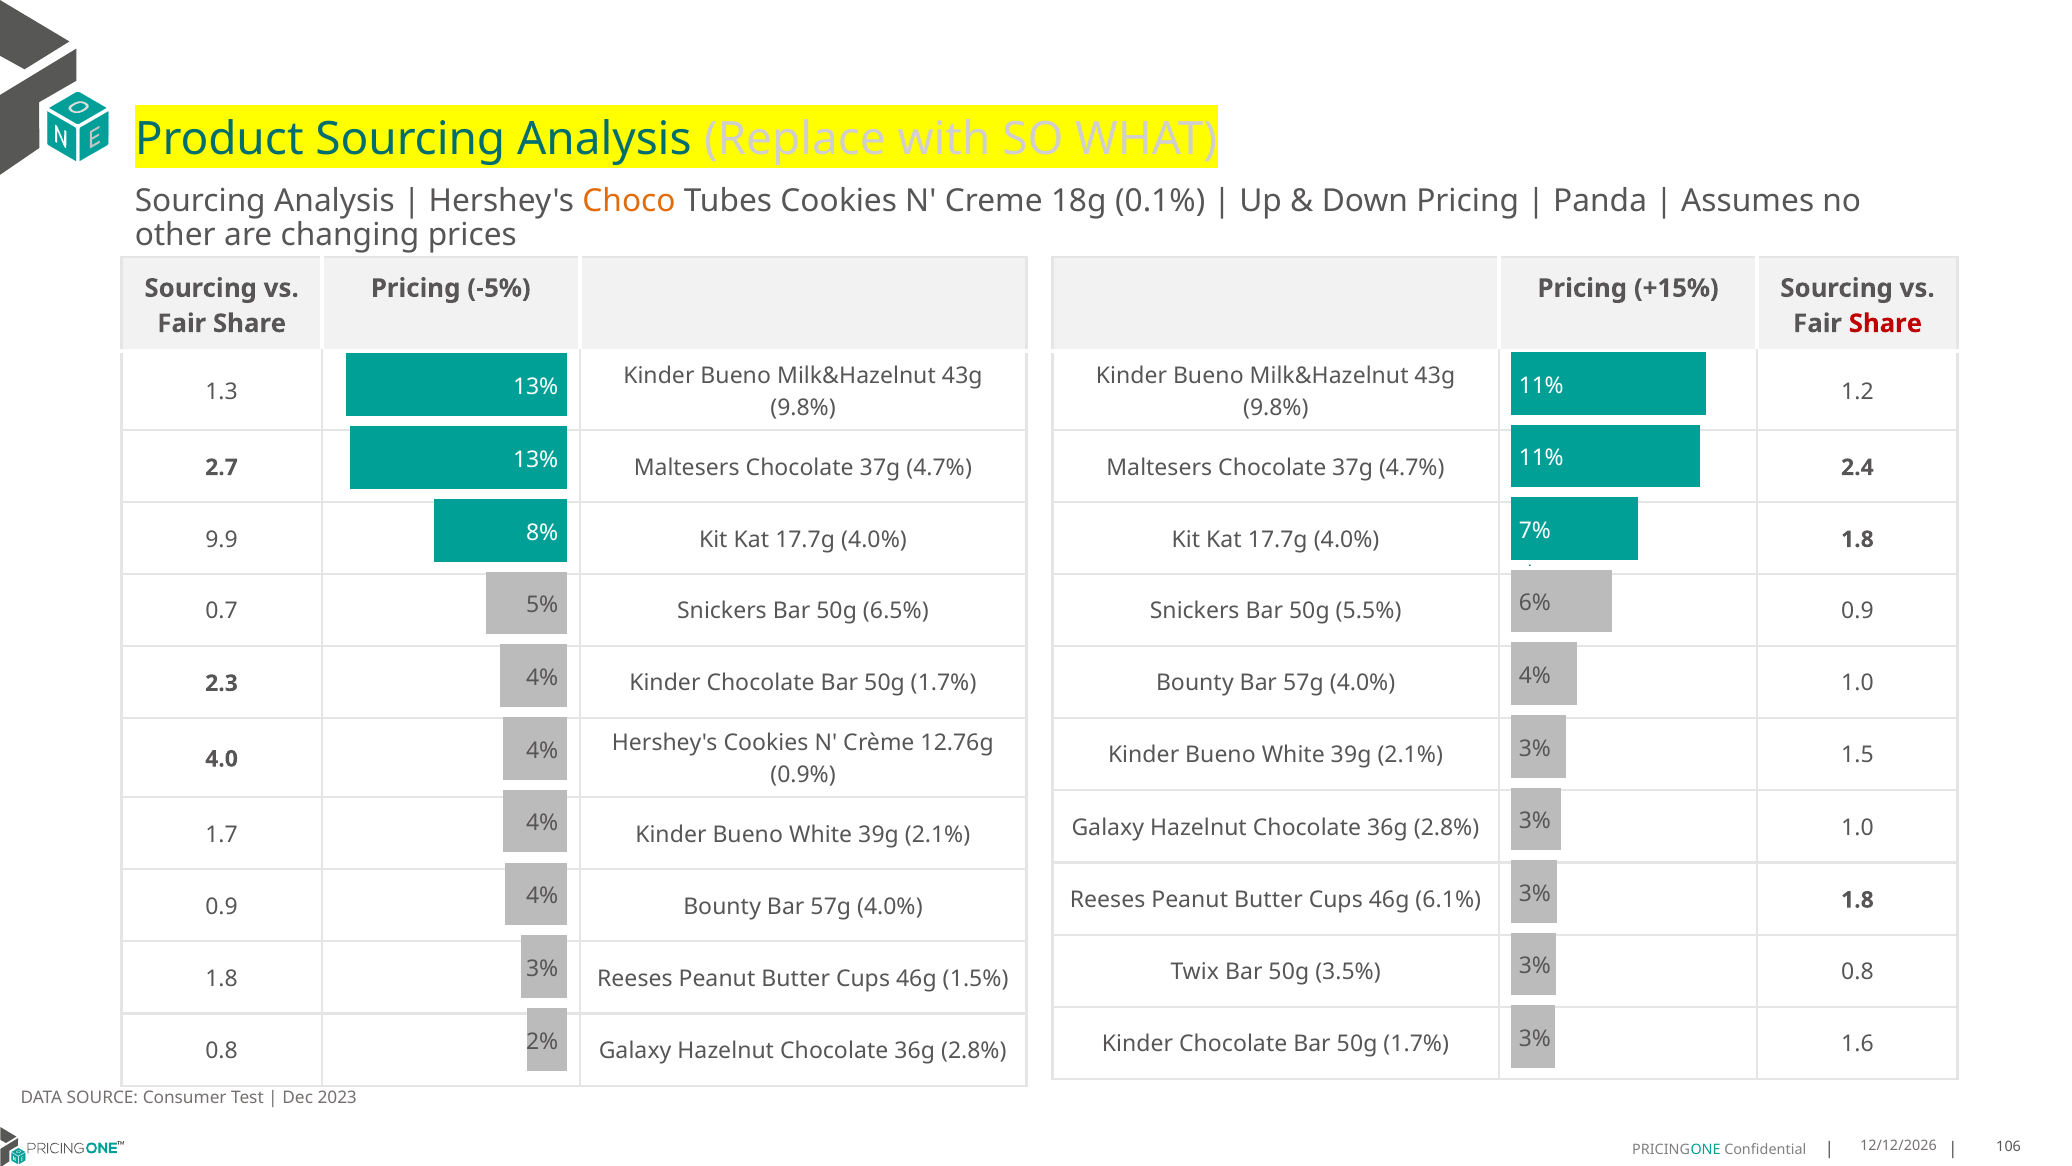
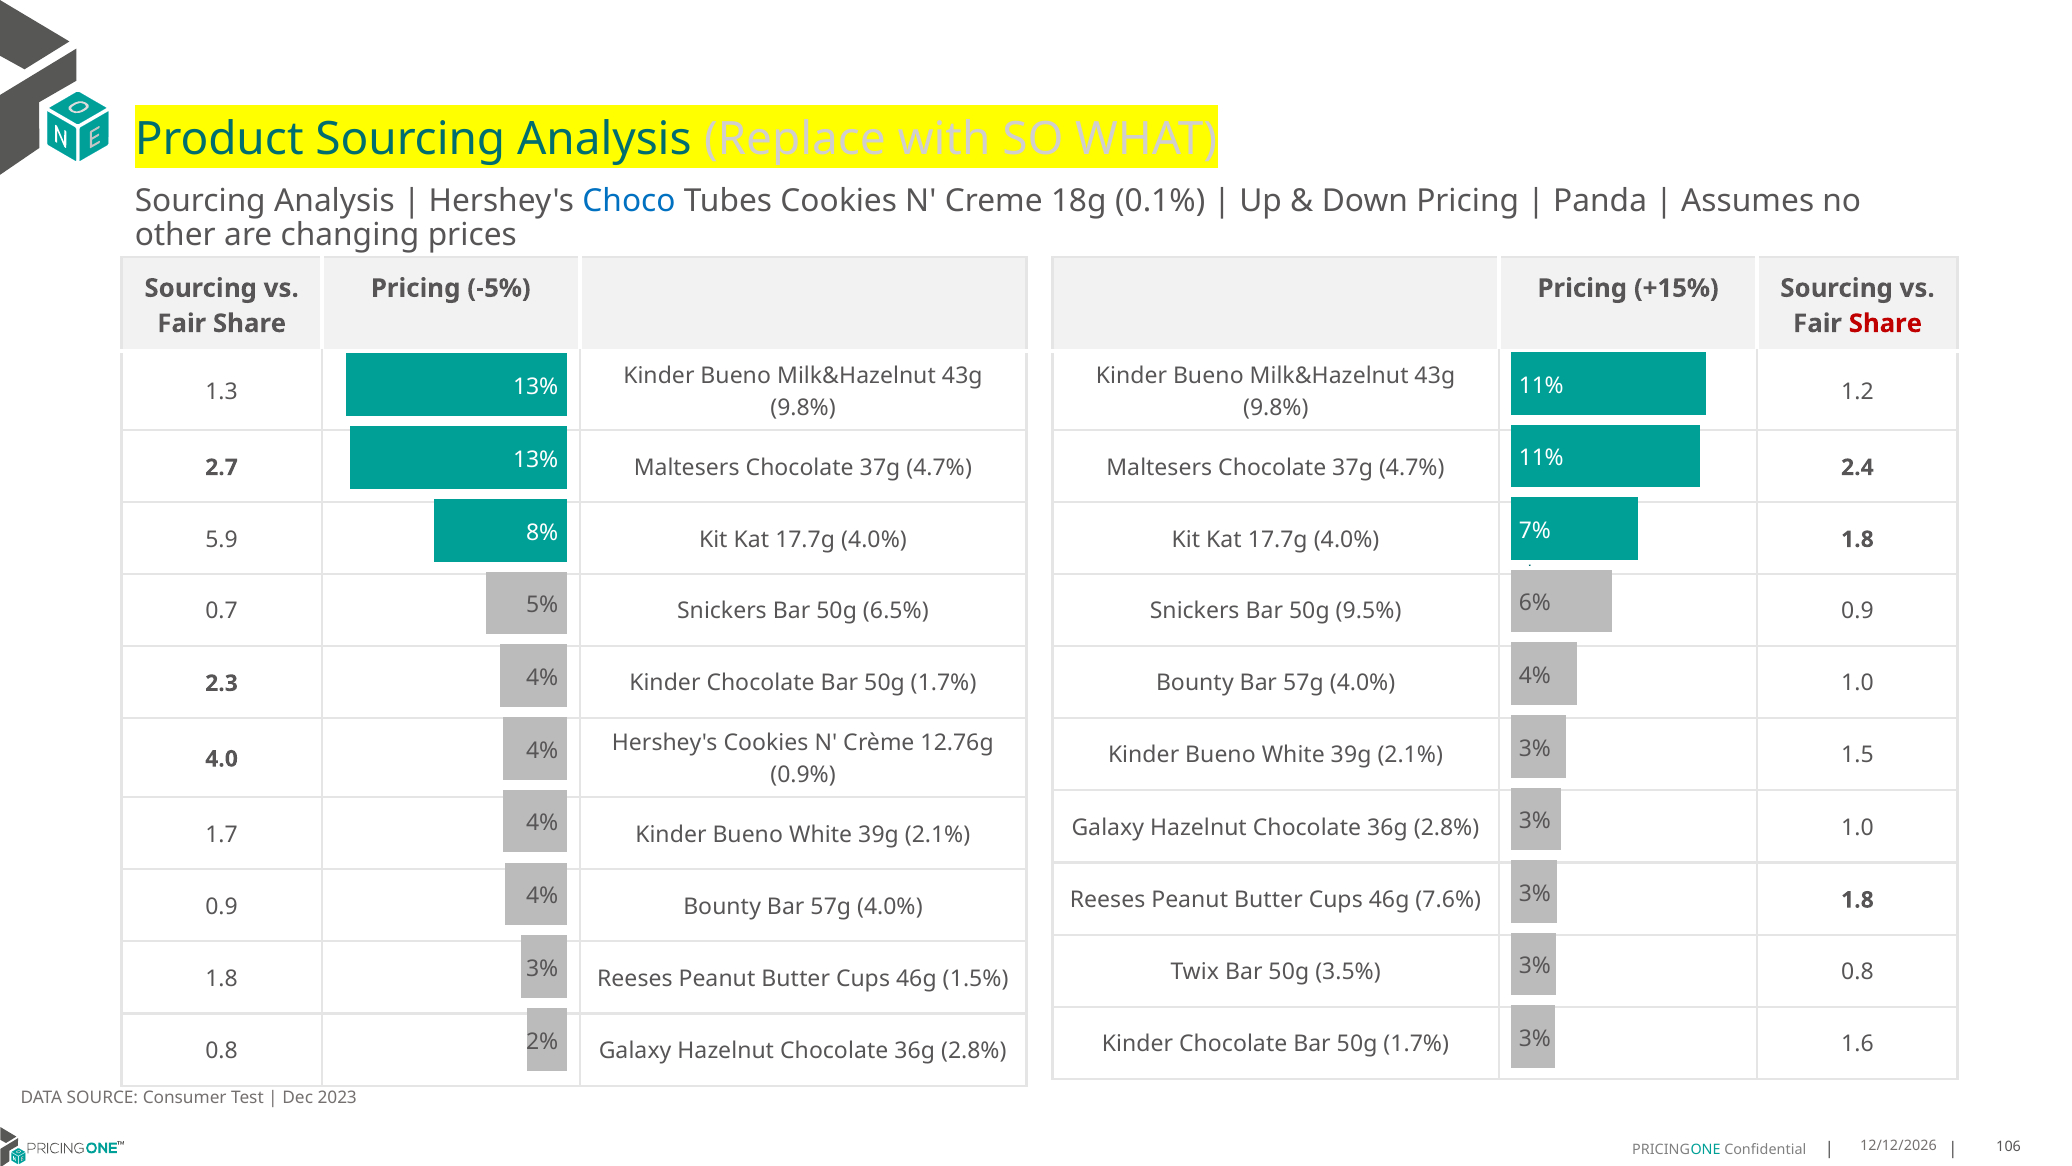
Choco colour: orange -> blue (629, 201)
9.9: 9.9 -> 5.9 (222, 539)
5.5%: 5.5% -> 9.5% (1369, 611)
6.1%: 6.1% -> 7.6% (1448, 900)
